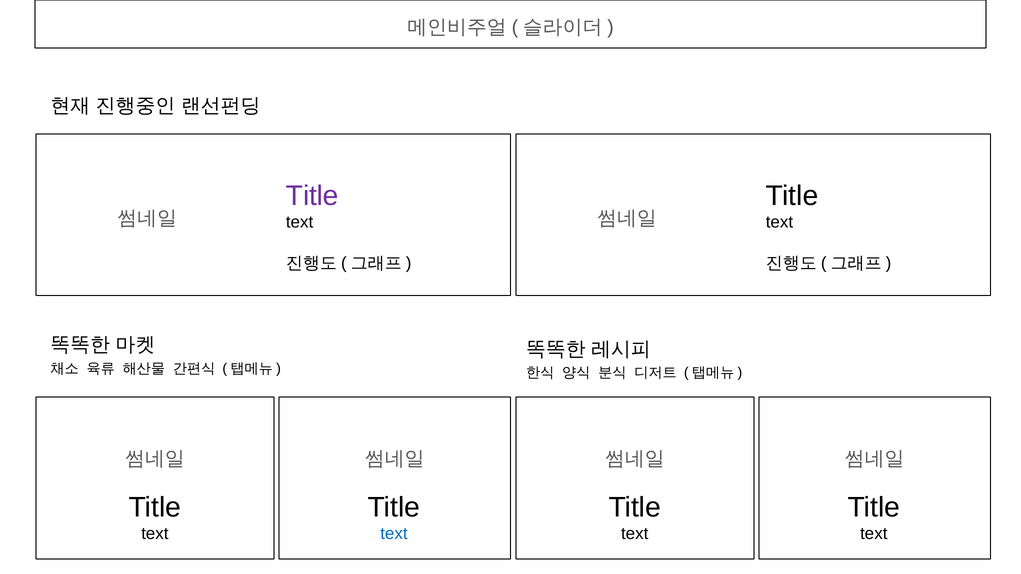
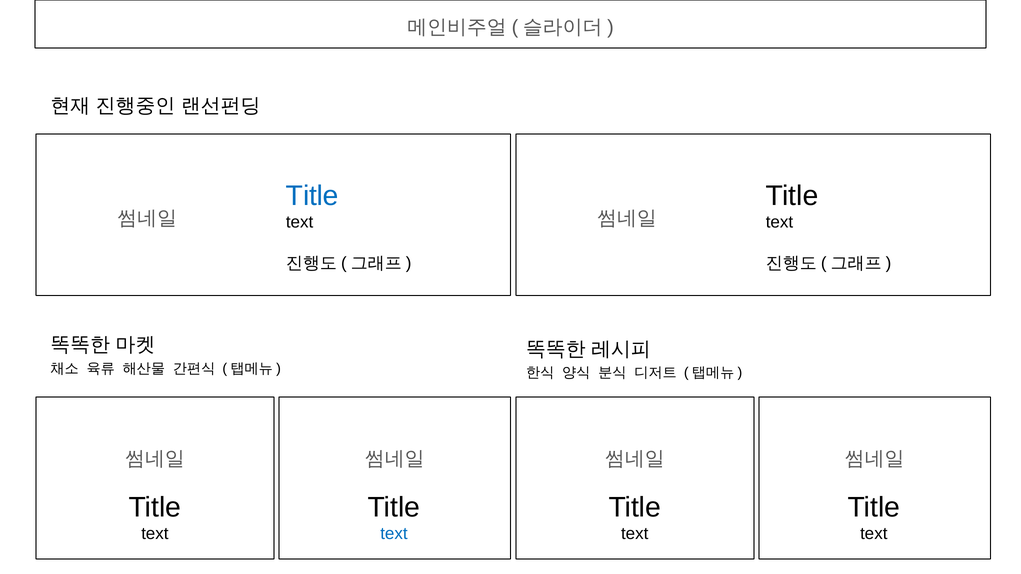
Title colour: purple -> blue (312, 196)
